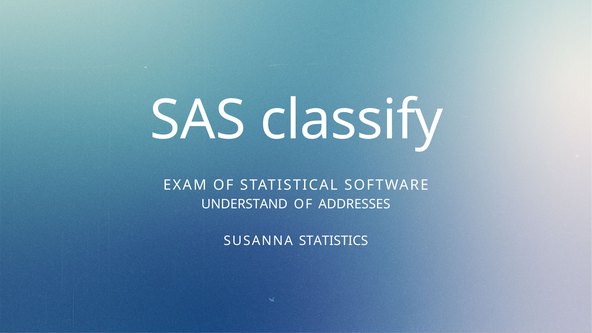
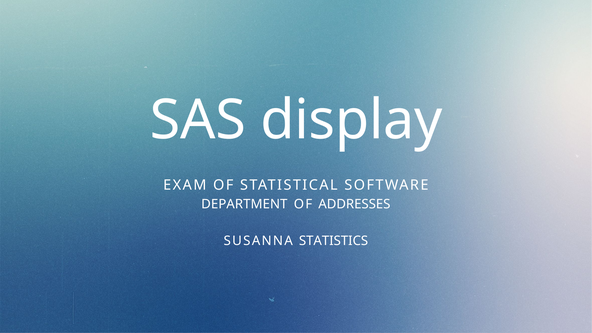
classify: classify -> display (351, 120)
UNDERSTAND: UNDERSTAND -> DEPARTMENT (244, 204)
